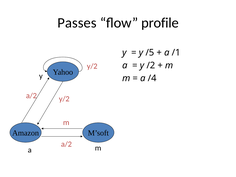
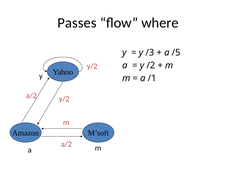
profile: profile -> where (160, 23)
/5: /5 -> /3 (150, 53)
/1: /1 -> /5 (176, 53)
/4: /4 -> /1 (152, 78)
